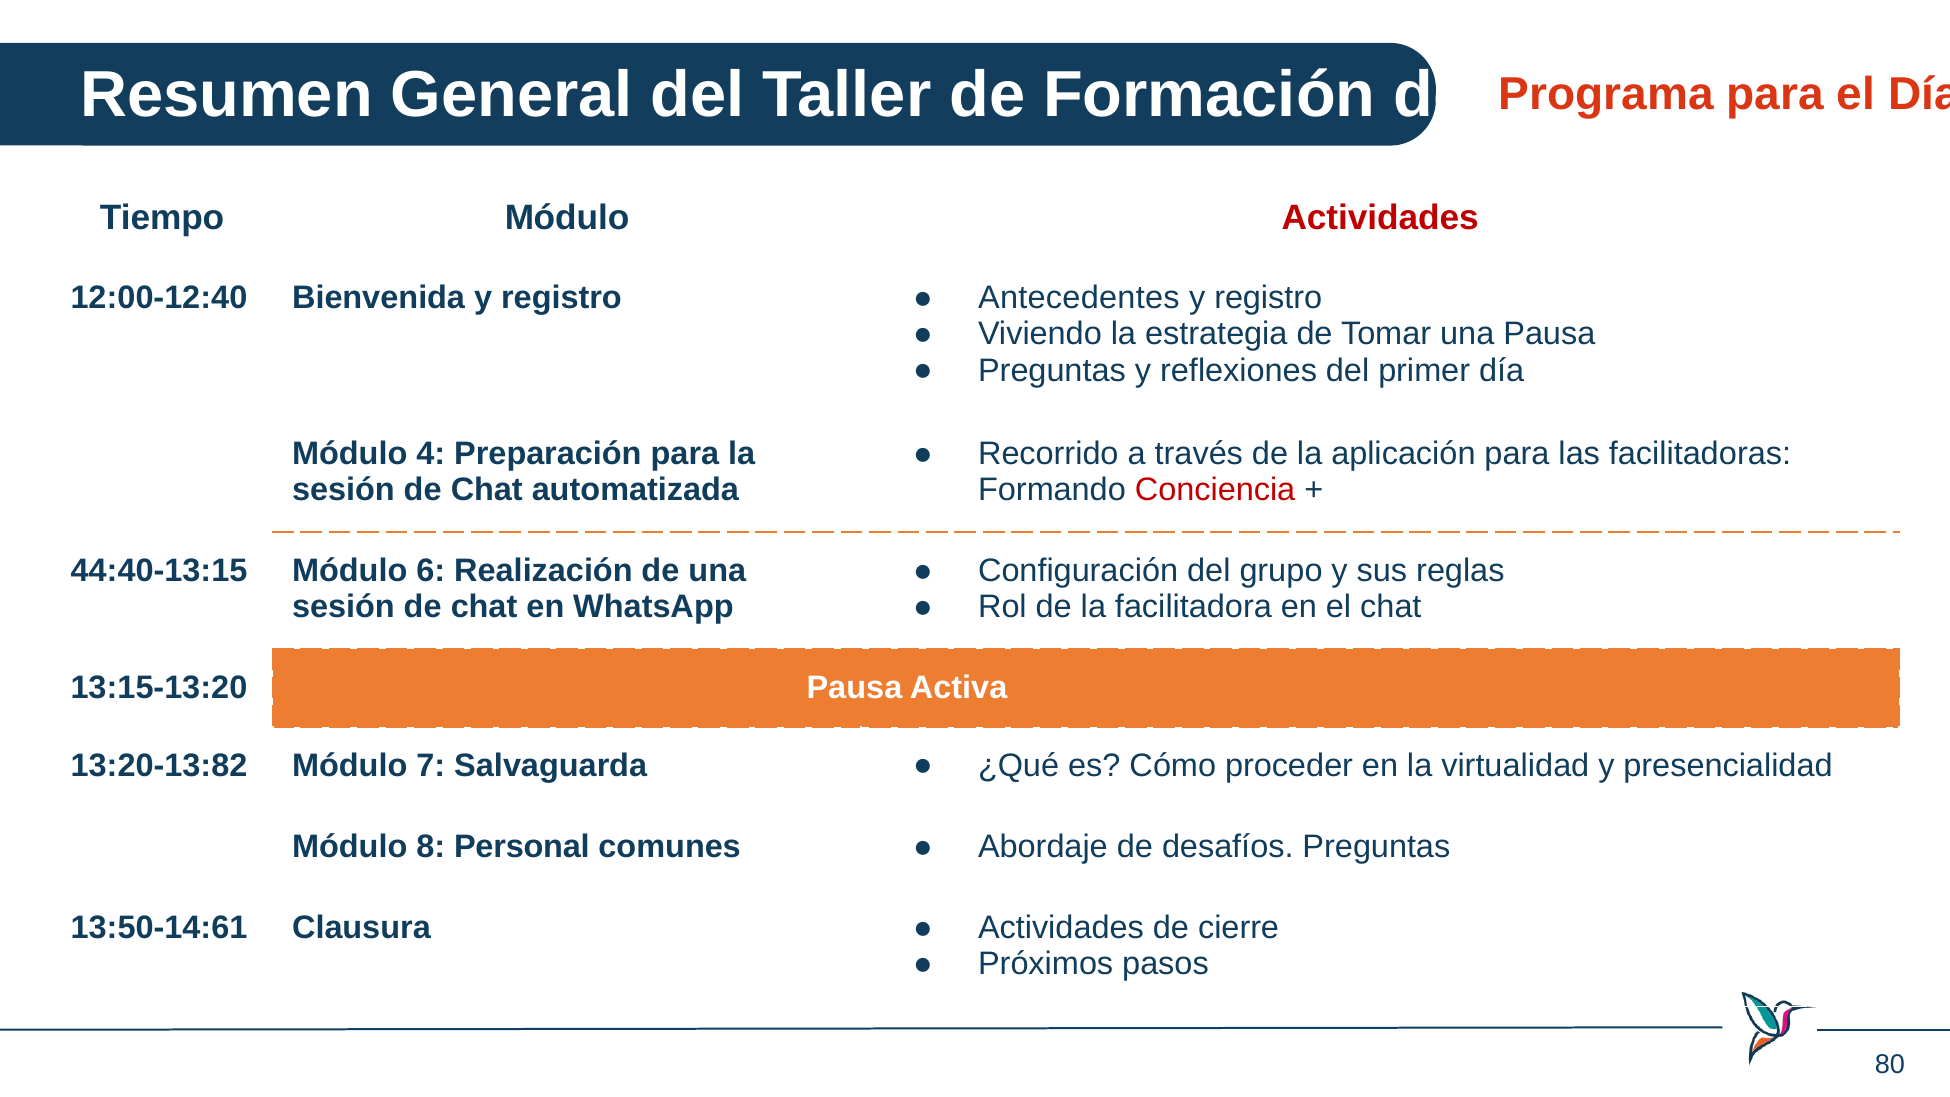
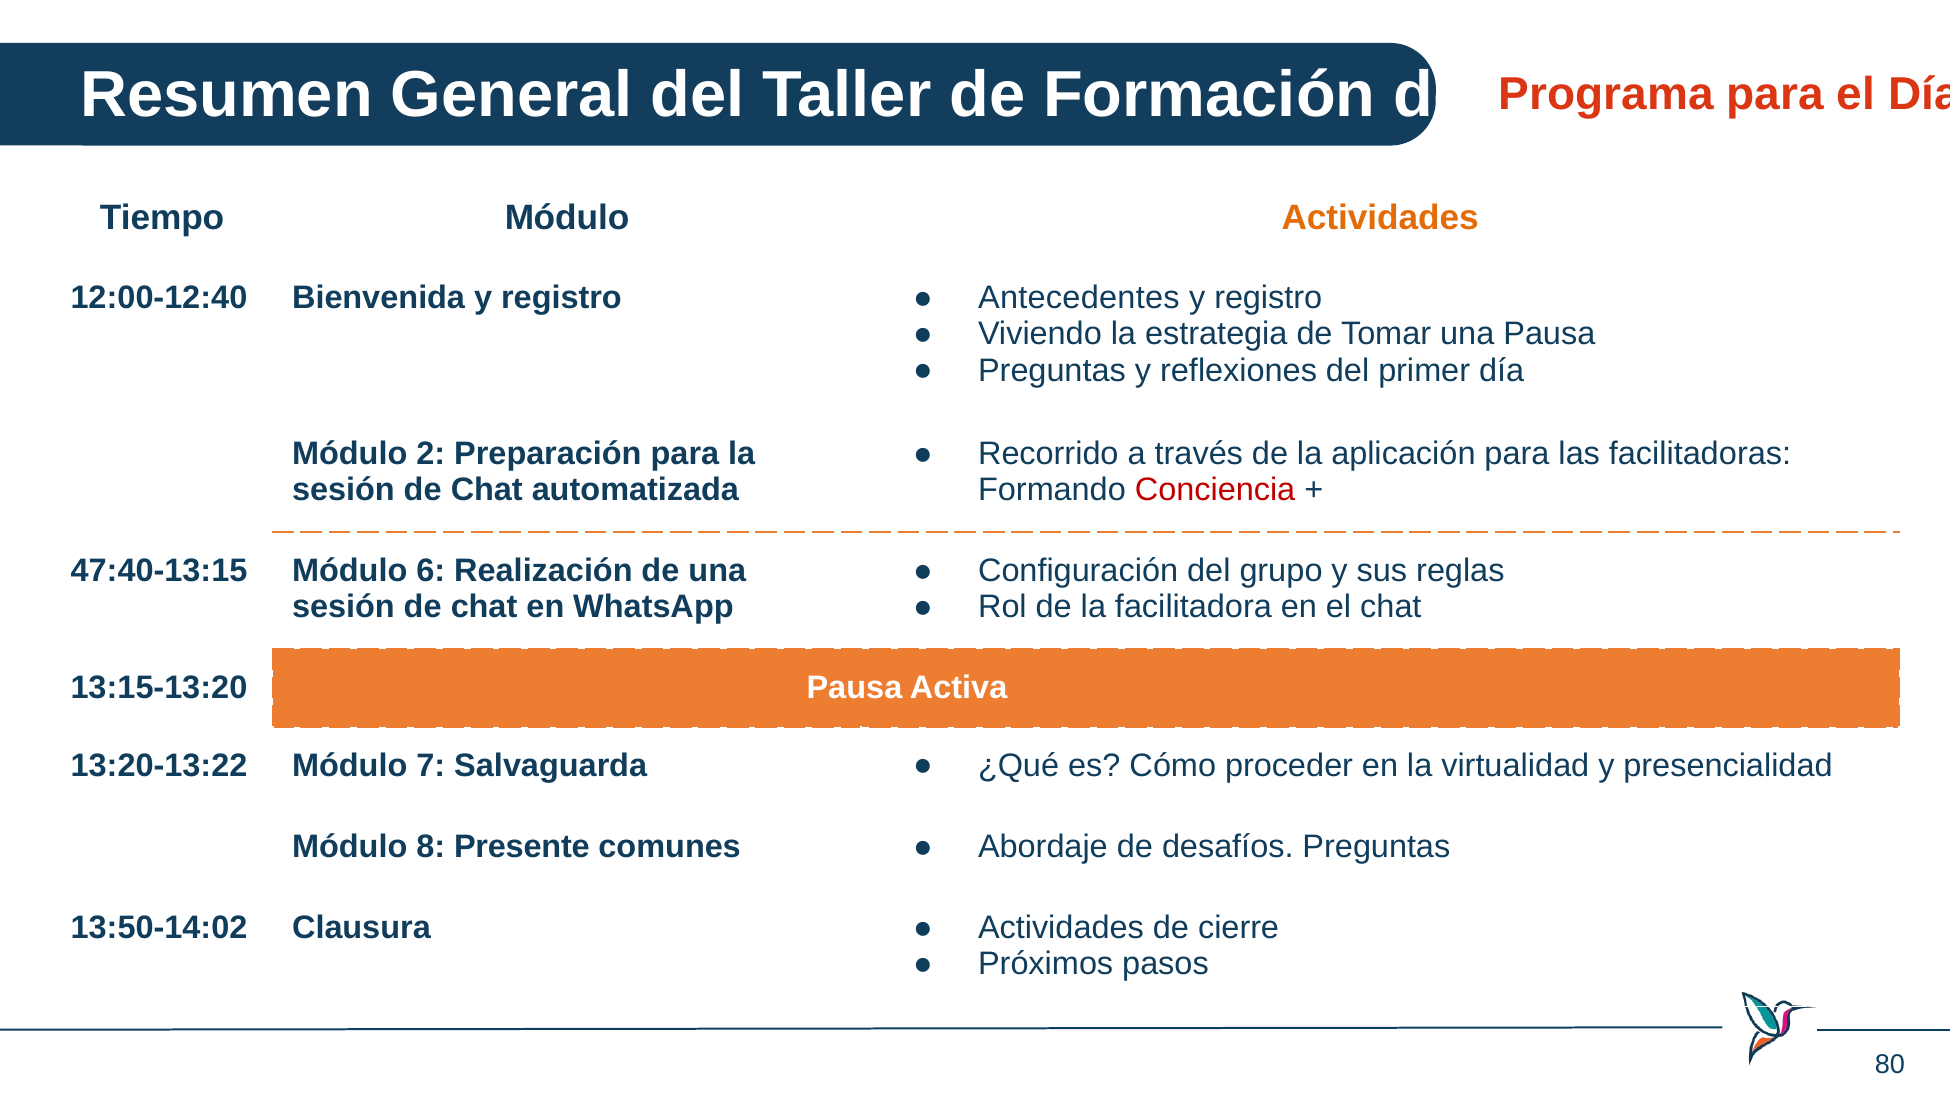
Actividades colour: red -> orange (1380, 218)
Módulo 4: 4 -> 2 (431, 454)
44:40-13:15: 44:40-13:15 -> 47:40-13:15 (159, 570)
13:20-13:82: 13:20-13:82 -> 13:20-13:22 (159, 765)
Personal: Personal -> Presente (522, 847)
13:50-14:61: 13:50-14:61 -> 13:50-14:02 (159, 928)
